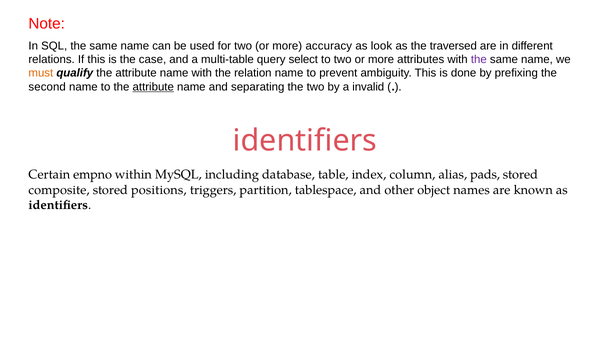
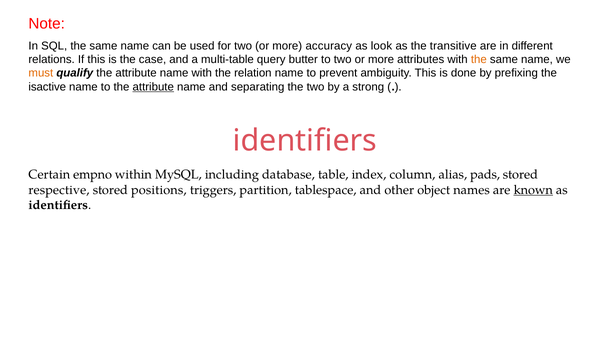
traversed: traversed -> transitive (453, 46)
select: select -> butter (303, 60)
the colour: purple -> orange (479, 60)
second: second -> isactive (47, 87)
invalid: invalid -> strong (368, 87)
composite: composite -> respective (59, 190)
known underline: none -> present (533, 190)
